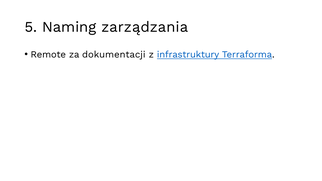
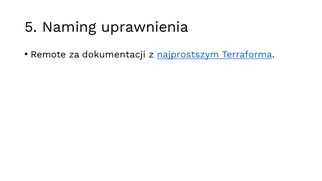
zarządzania: zarządzania -> uprawnienia (145, 27)
infrastruktury: infrastruktury -> najprostszym (188, 54)
